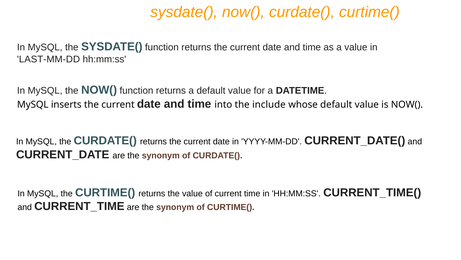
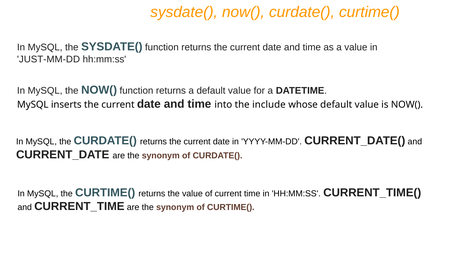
LAST-MM-DD: LAST-MM-DD -> JUST-MM-DD (49, 59)
